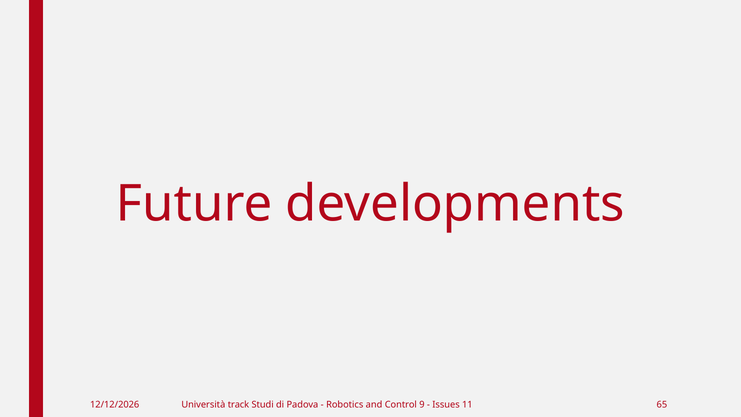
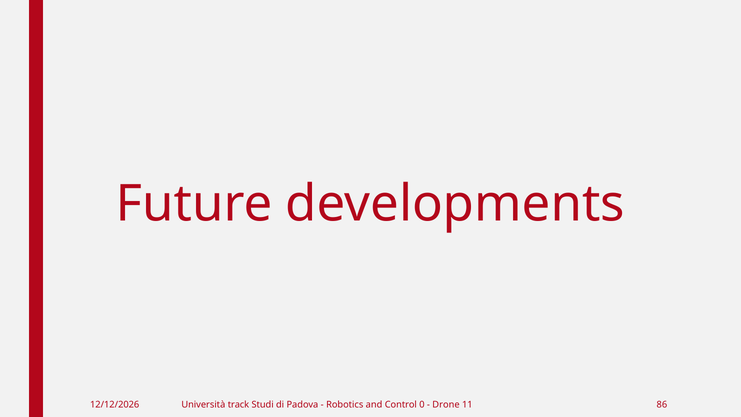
9: 9 -> 0 (422, 404)
Issues: Issues -> Drone (446, 404)
65: 65 -> 86 (662, 404)
